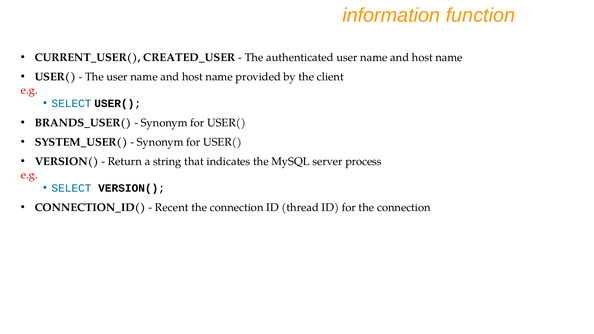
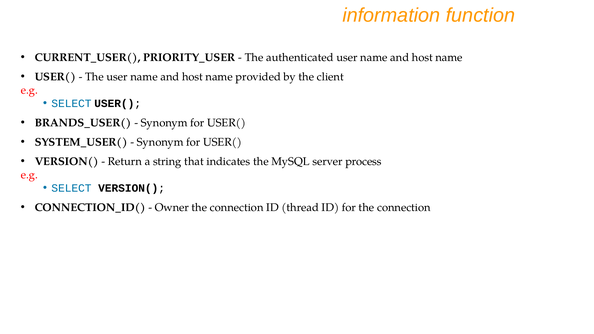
CREATED_USER: CREATED_USER -> PRIORITY_USER (189, 58)
Recent: Recent -> Owner (172, 207)
